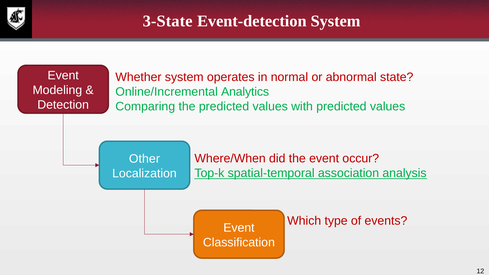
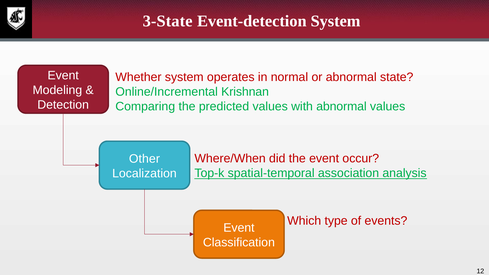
Analytics: Analytics -> Krishnan (245, 92)
with predicted: predicted -> abnormal (341, 107)
